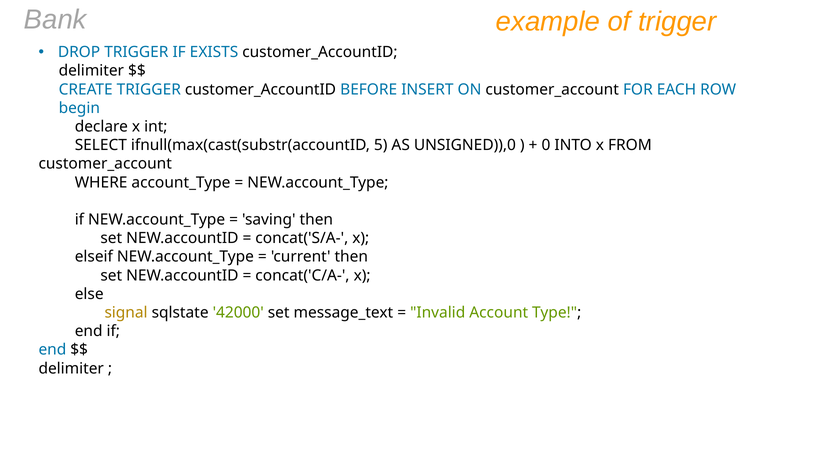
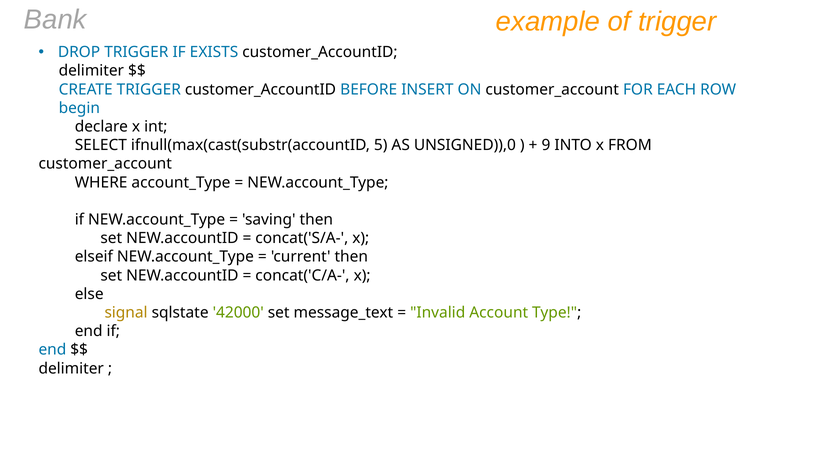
0: 0 -> 9 (546, 145)
